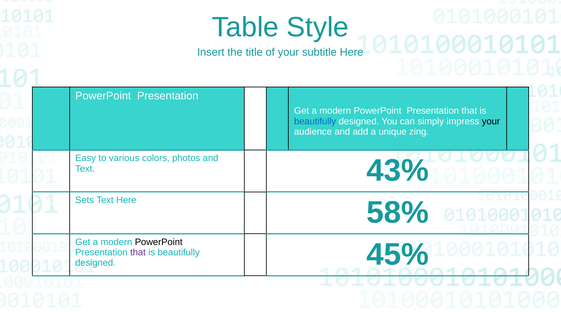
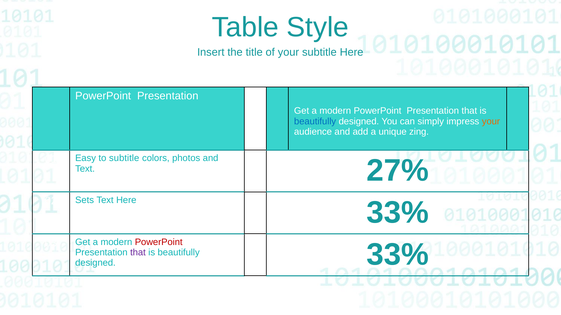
your colour: black -> orange (491, 121)
to various: various -> subtitle (124, 159)
43%: 43% -> 27% (398, 171)
Here 58%: 58% -> 33% (398, 213)
PowerPoint colour: black -> red (159, 242)
designed 45%: 45% -> 33% (398, 255)
